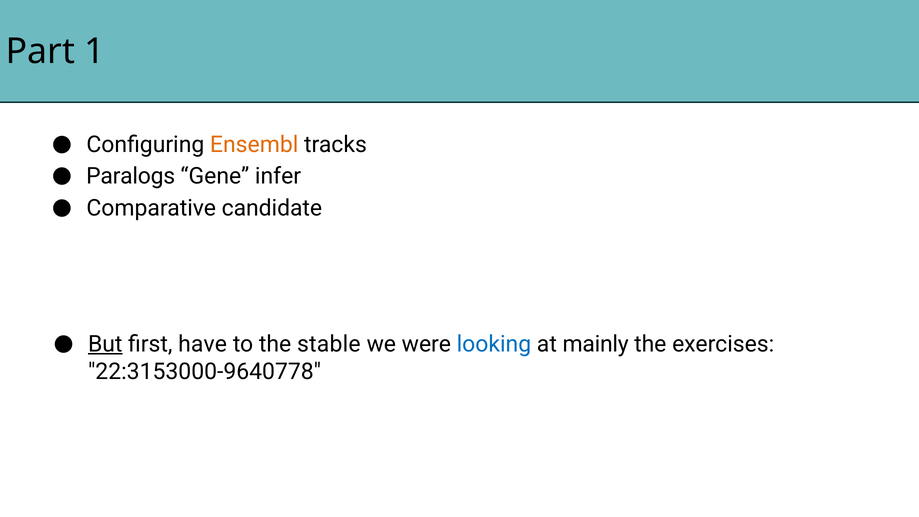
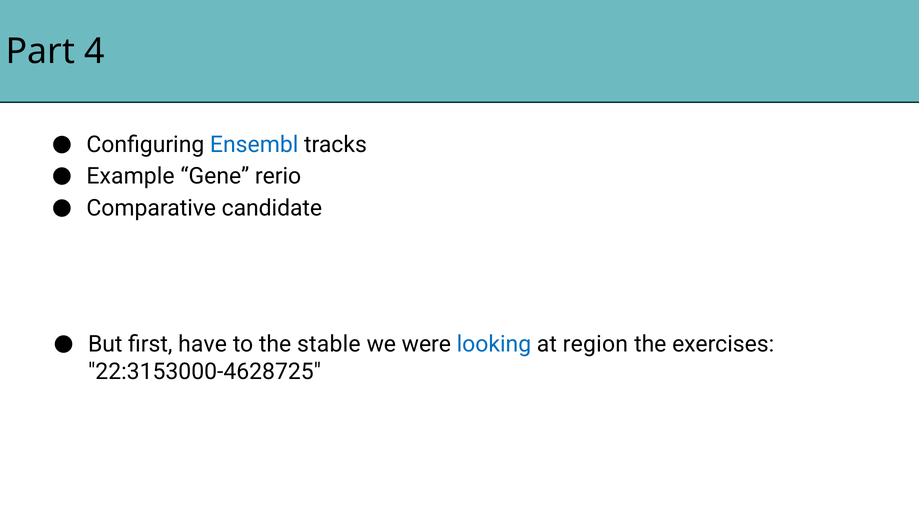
1: 1 -> 4 (94, 52)
Ensembl colour: orange -> blue (254, 145)
Paralogs: Paralogs -> Example (131, 176)
infer: infer -> rerio (278, 176)
But underline: present -> none (105, 344)
mainly: mainly -> region (595, 344)
22:3153000-9640778: 22:3153000-9640778 -> 22:3153000-4628725 (205, 372)
